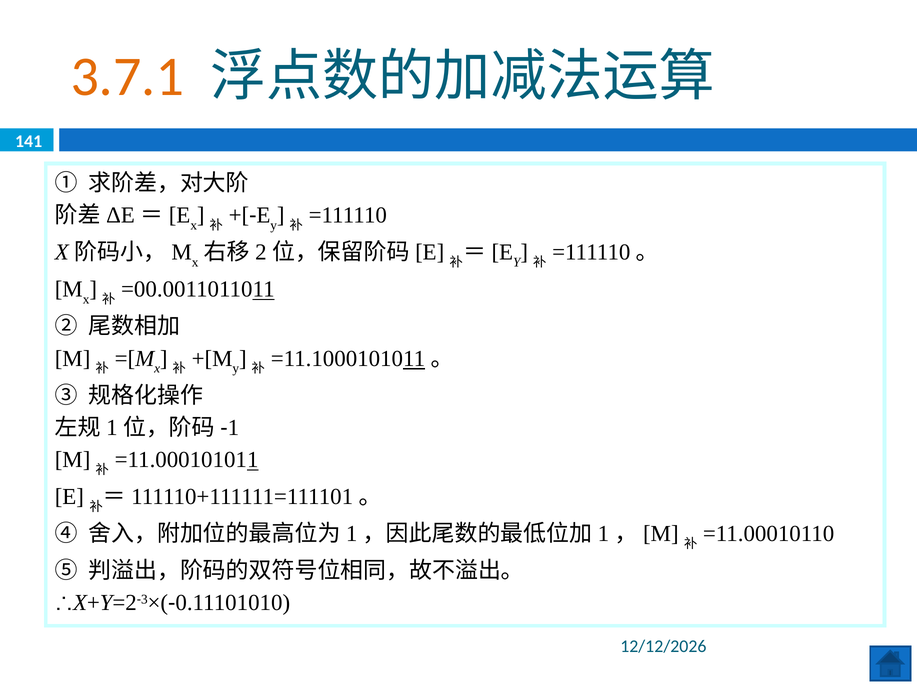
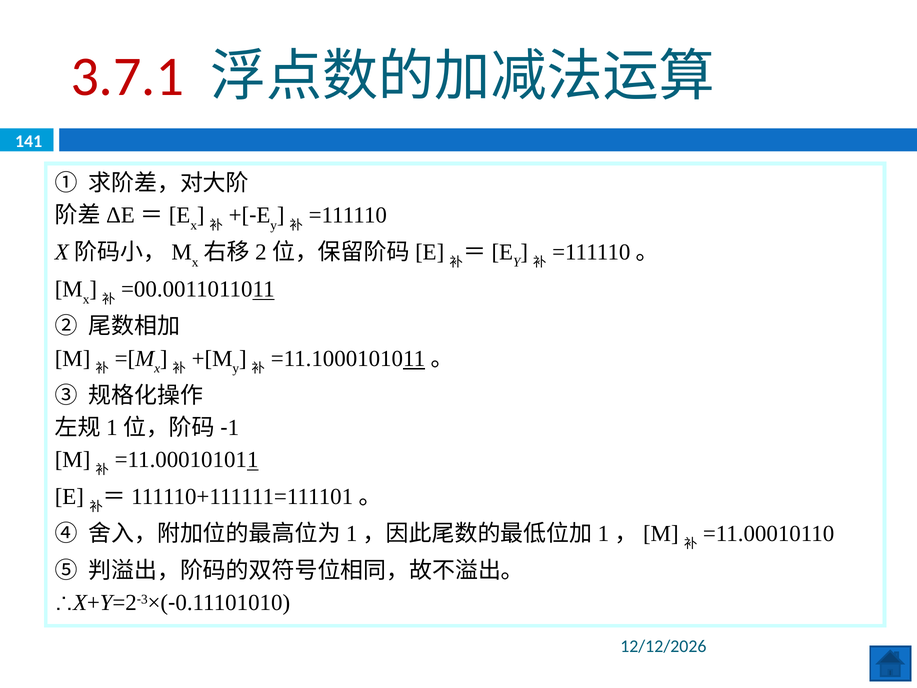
3.7.1 colour: orange -> red (127, 76)
